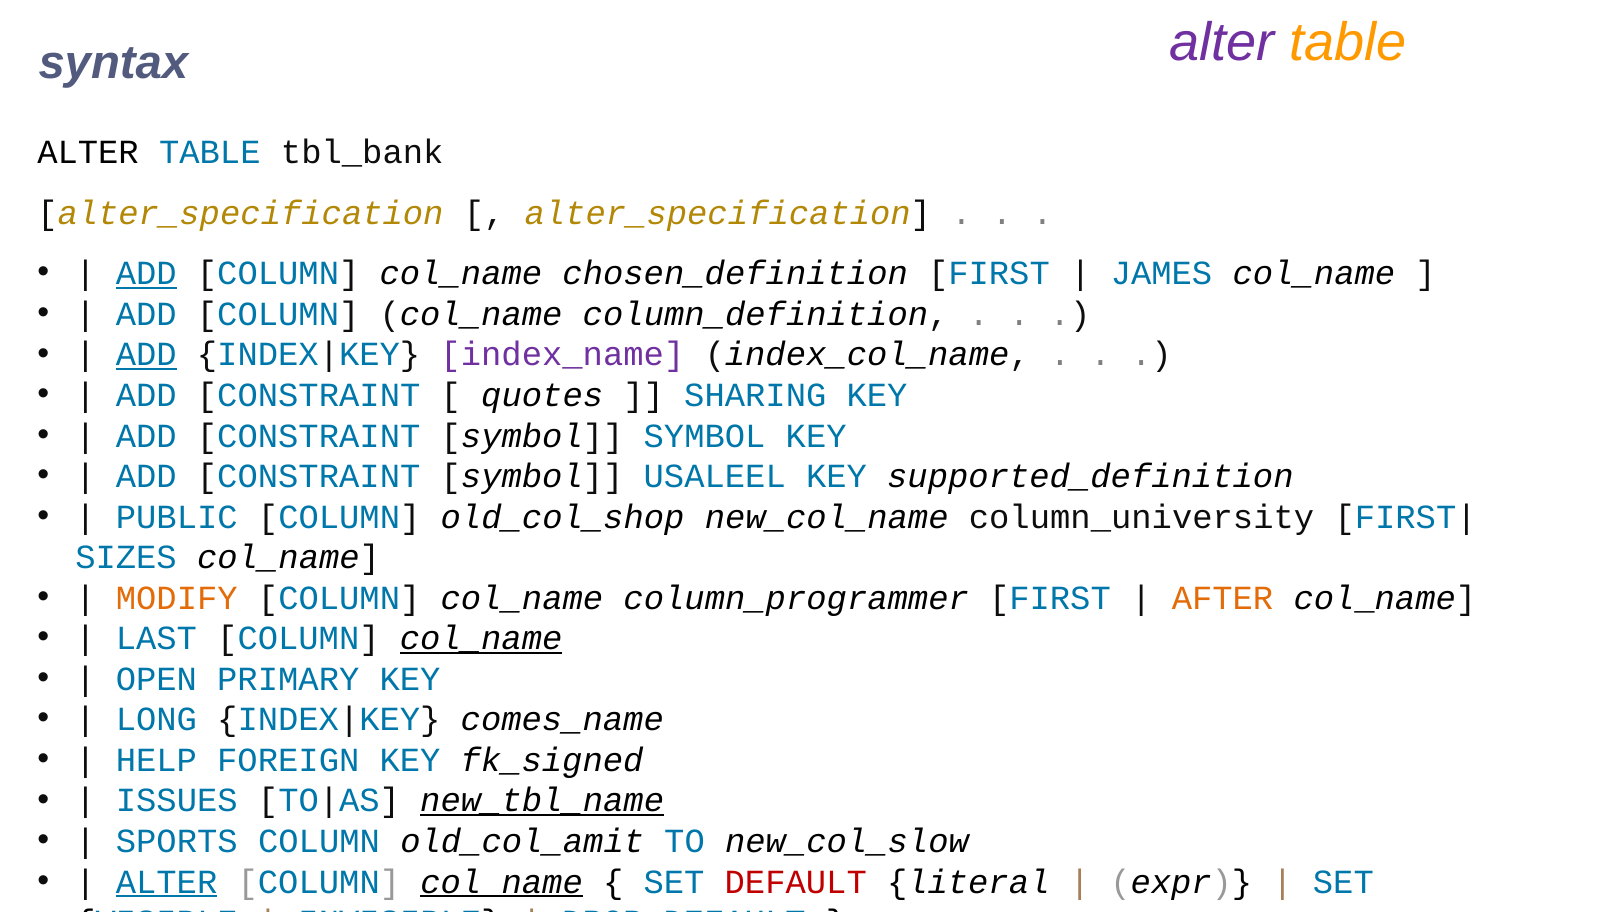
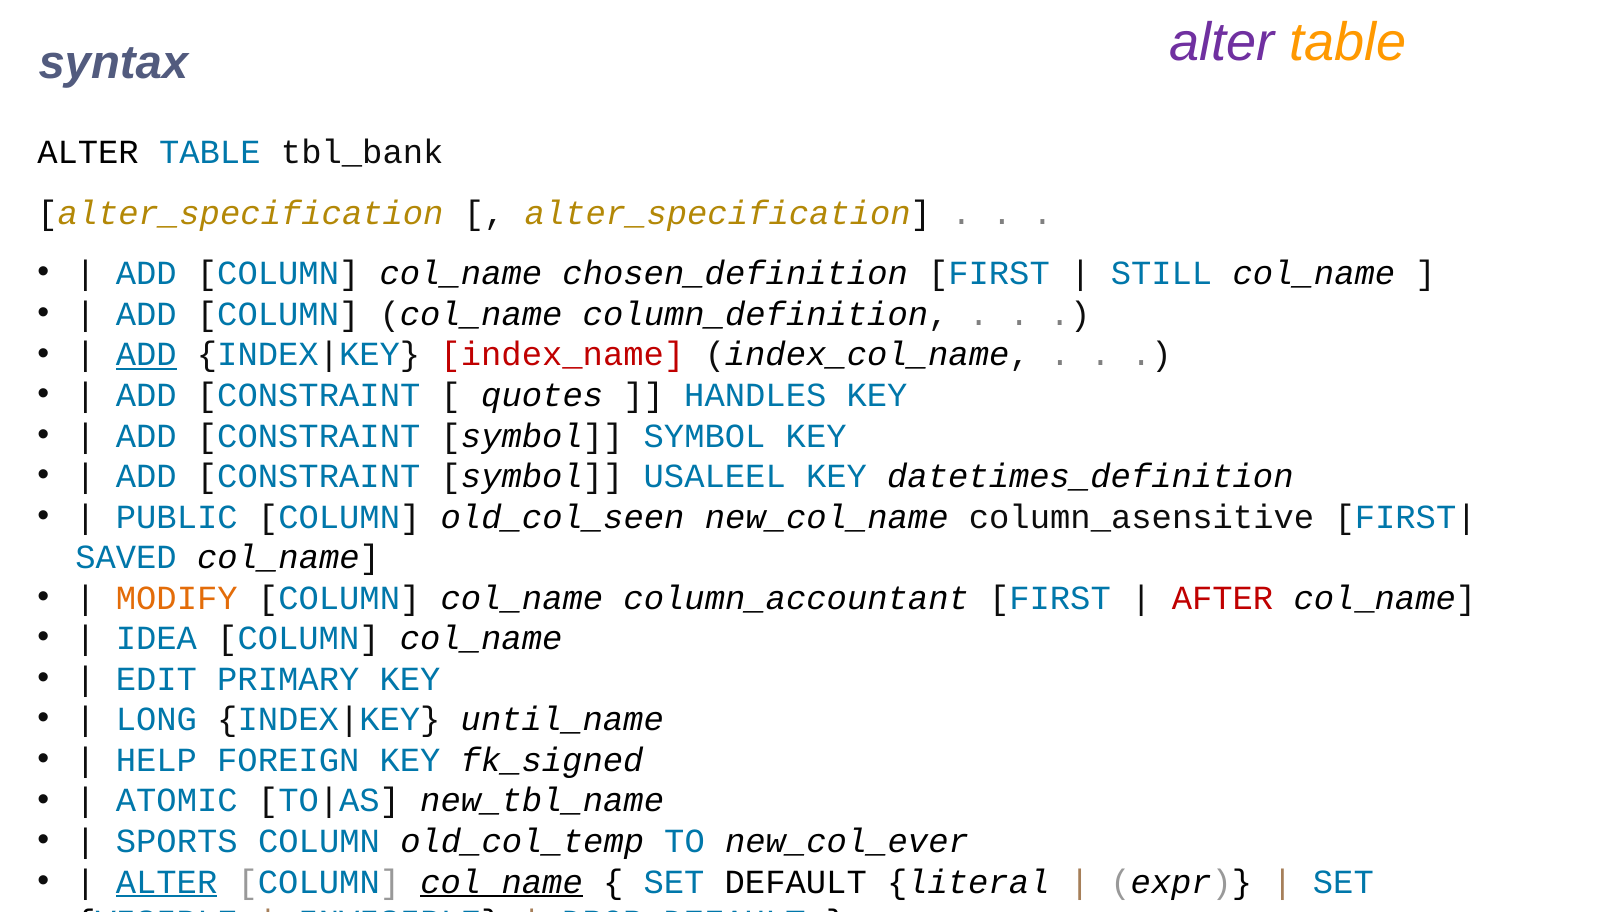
ADD underline: present -> none (146, 274)
JAMES: JAMES -> STILL (1162, 274)
index_name colour: purple -> red (562, 355)
SHARING: SHARING -> HANDLES (755, 396)
supported_definition: supported_definition -> datetimes_definition (1090, 477)
old_col_shop: old_col_shop -> old_col_seen (563, 517)
column_university: column_university -> column_asensitive (1142, 517)
SIZES: SIZES -> SAVED (126, 558)
column_programmer: column_programmer -> column_accountant (796, 598)
AFTER colour: orange -> red (1222, 598)
LAST: LAST -> IDEA (156, 639)
col_name underline: present -> none (481, 639)
OPEN: OPEN -> EDIT (156, 679)
comes_name: comes_name -> until_name (562, 720)
ISSUES: ISSUES -> ATOMIC (177, 801)
new_tbl_name underline: present -> none (542, 801)
old_col_amit: old_col_amit -> old_col_temp (522, 842)
new_col_slow: new_col_slow -> new_col_ever (847, 842)
DEFAULT colour: red -> black (796, 882)
